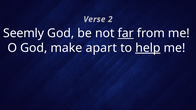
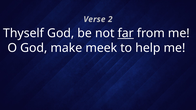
Seemly: Seemly -> Thyself (24, 33)
apart: apart -> meek (101, 48)
help underline: present -> none (148, 48)
